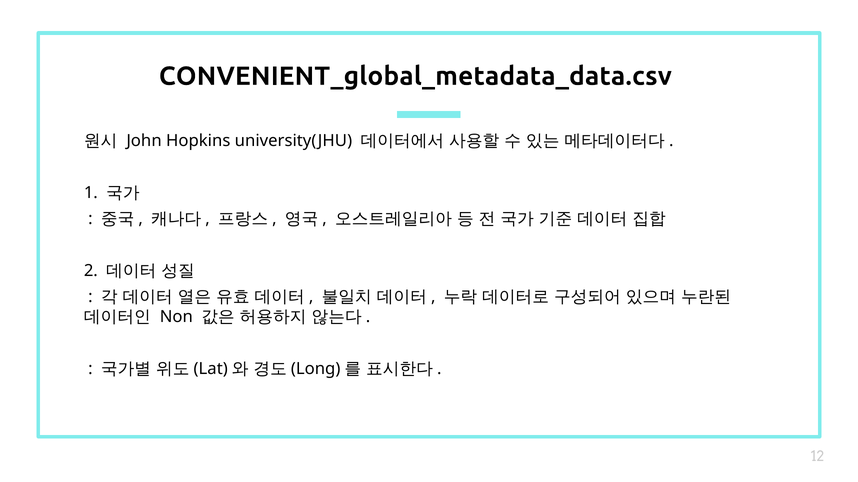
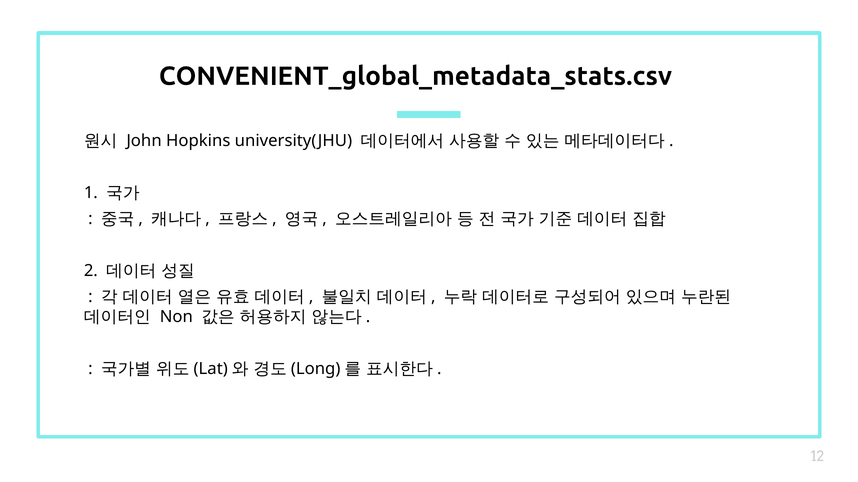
CONVENIENT_global_metadata_data.csv: CONVENIENT_global_metadata_data.csv -> CONVENIENT_global_metadata_stats.csv (415, 76)
